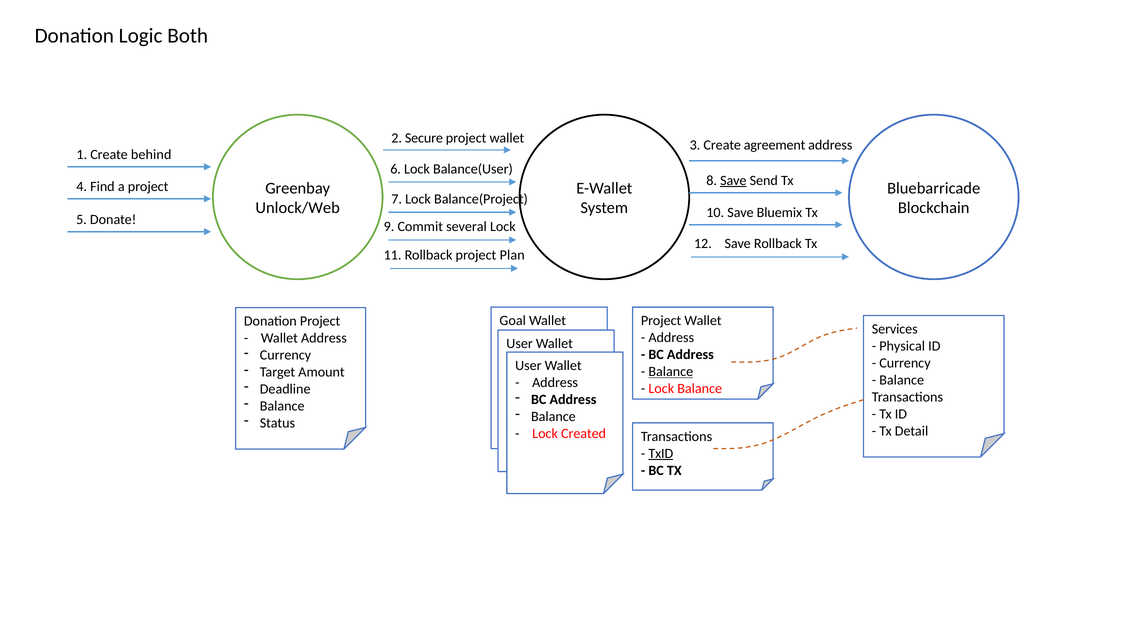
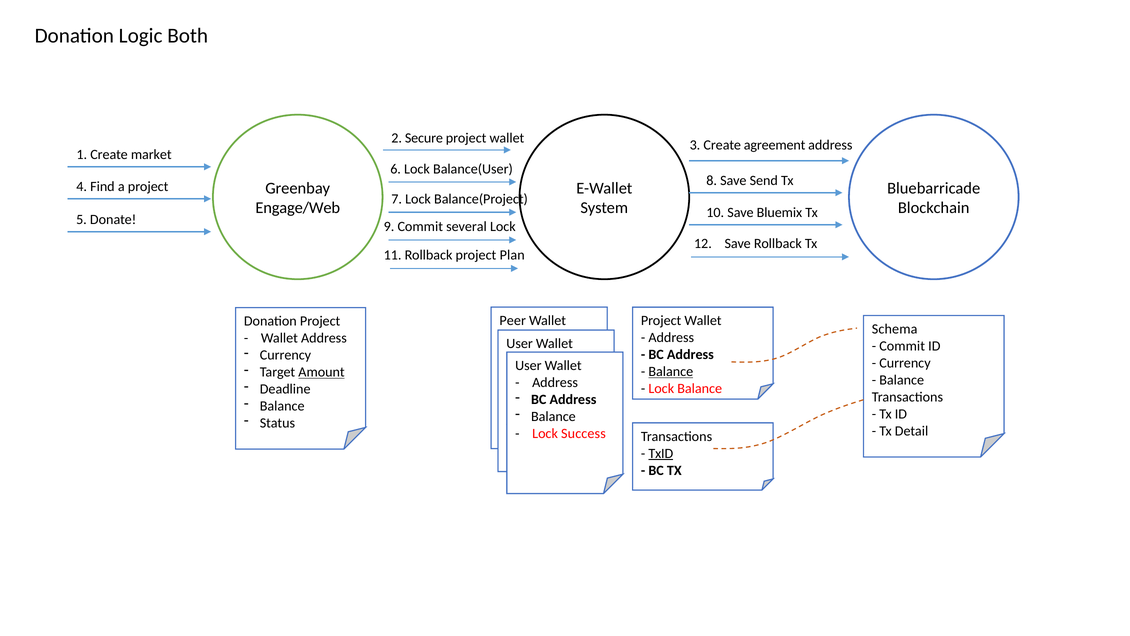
behind: behind -> market (151, 155)
Save underline: present -> none (733, 180)
Unlock/Web: Unlock/Web -> Engage/Web (298, 208)
Goal: Goal -> Peer (513, 321)
Services: Services -> Schema (895, 329)
Physical: Physical -> Commit (902, 346)
Amount underline: none -> present (322, 372)
Created: Created -> Success (583, 433)
